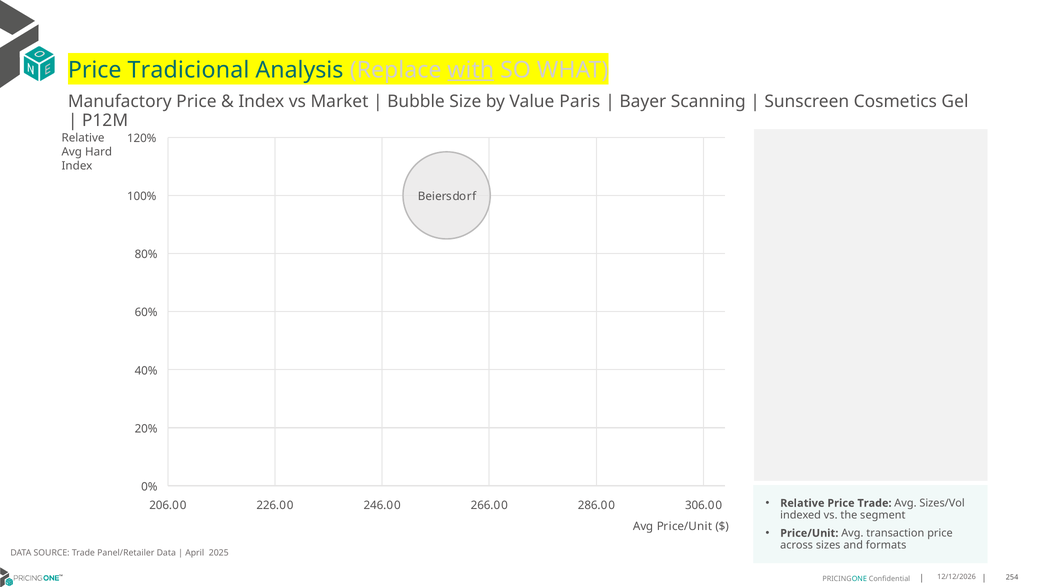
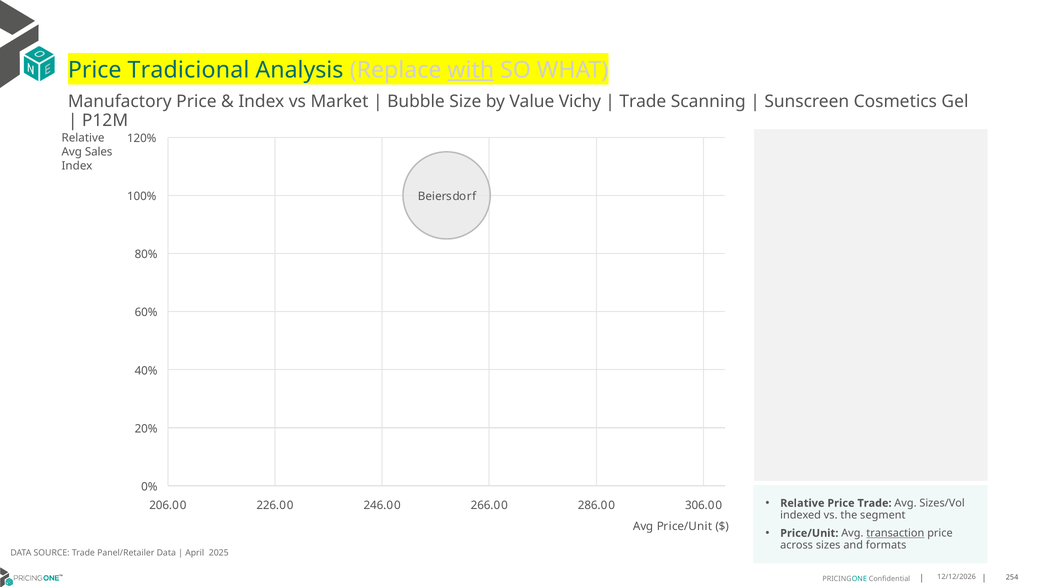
Paris: Paris -> Vichy (580, 102)
Bayer: Bayer -> Trade (643, 102)
Hard: Hard -> Sales (99, 152)
transaction underline: none -> present (895, 533)
